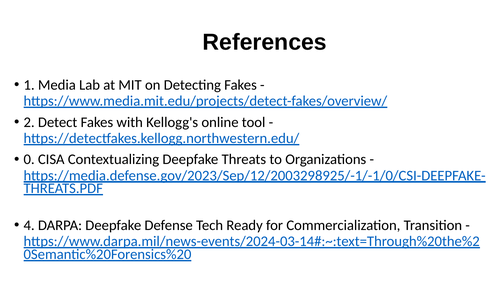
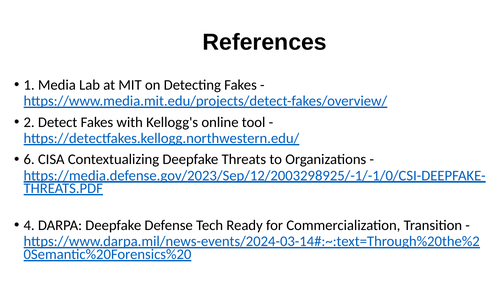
0: 0 -> 6 (29, 159)
